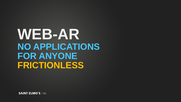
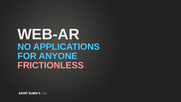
FRICTIONLESS colour: yellow -> pink (51, 65)
